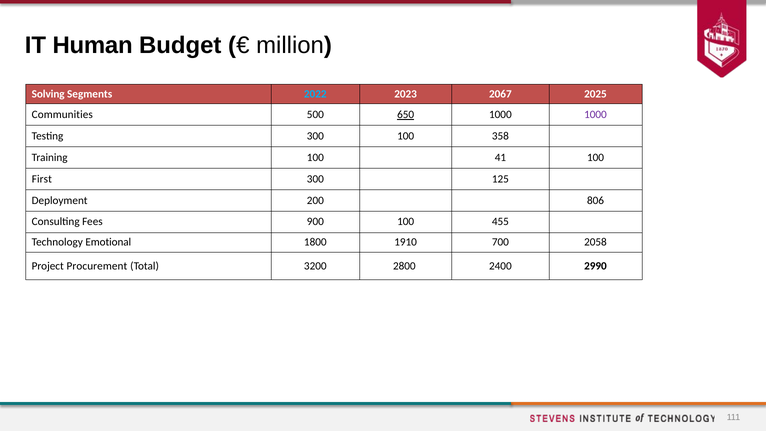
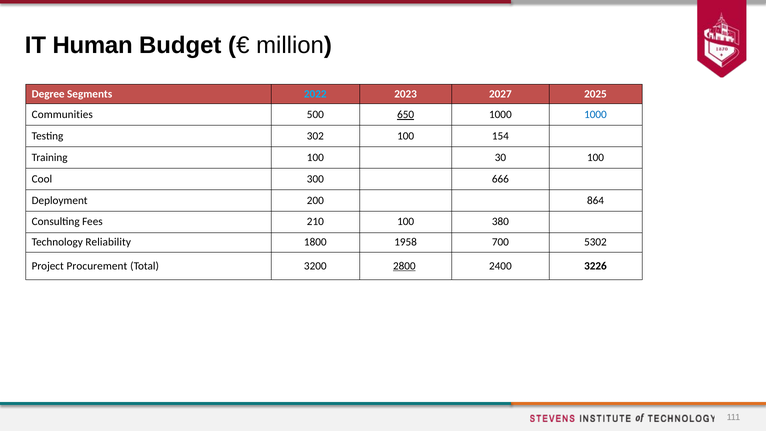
Solving: Solving -> Degree (48, 94)
2067: 2067 -> 2027 (500, 94)
1000 colour: purple -> blue (595, 115)
Testing 300: 300 -> 302 (315, 136)
358: 358 -> 154 (500, 136)
41: 41 -> 30 (500, 157)
First: First -> Cool (42, 179)
125: 125 -> 666 (500, 179)
806: 806 -> 864 (596, 200)
900: 900 -> 210 (315, 222)
455: 455 -> 380 (500, 222)
Emotional: Emotional -> Reliability (108, 242)
1910: 1910 -> 1958 (406, 242)
2058: 2058 -> 5302 (595, 242)
2800 underline: none -> present (404, 266)
2990: 2990 -> 3226 (595, 266)
